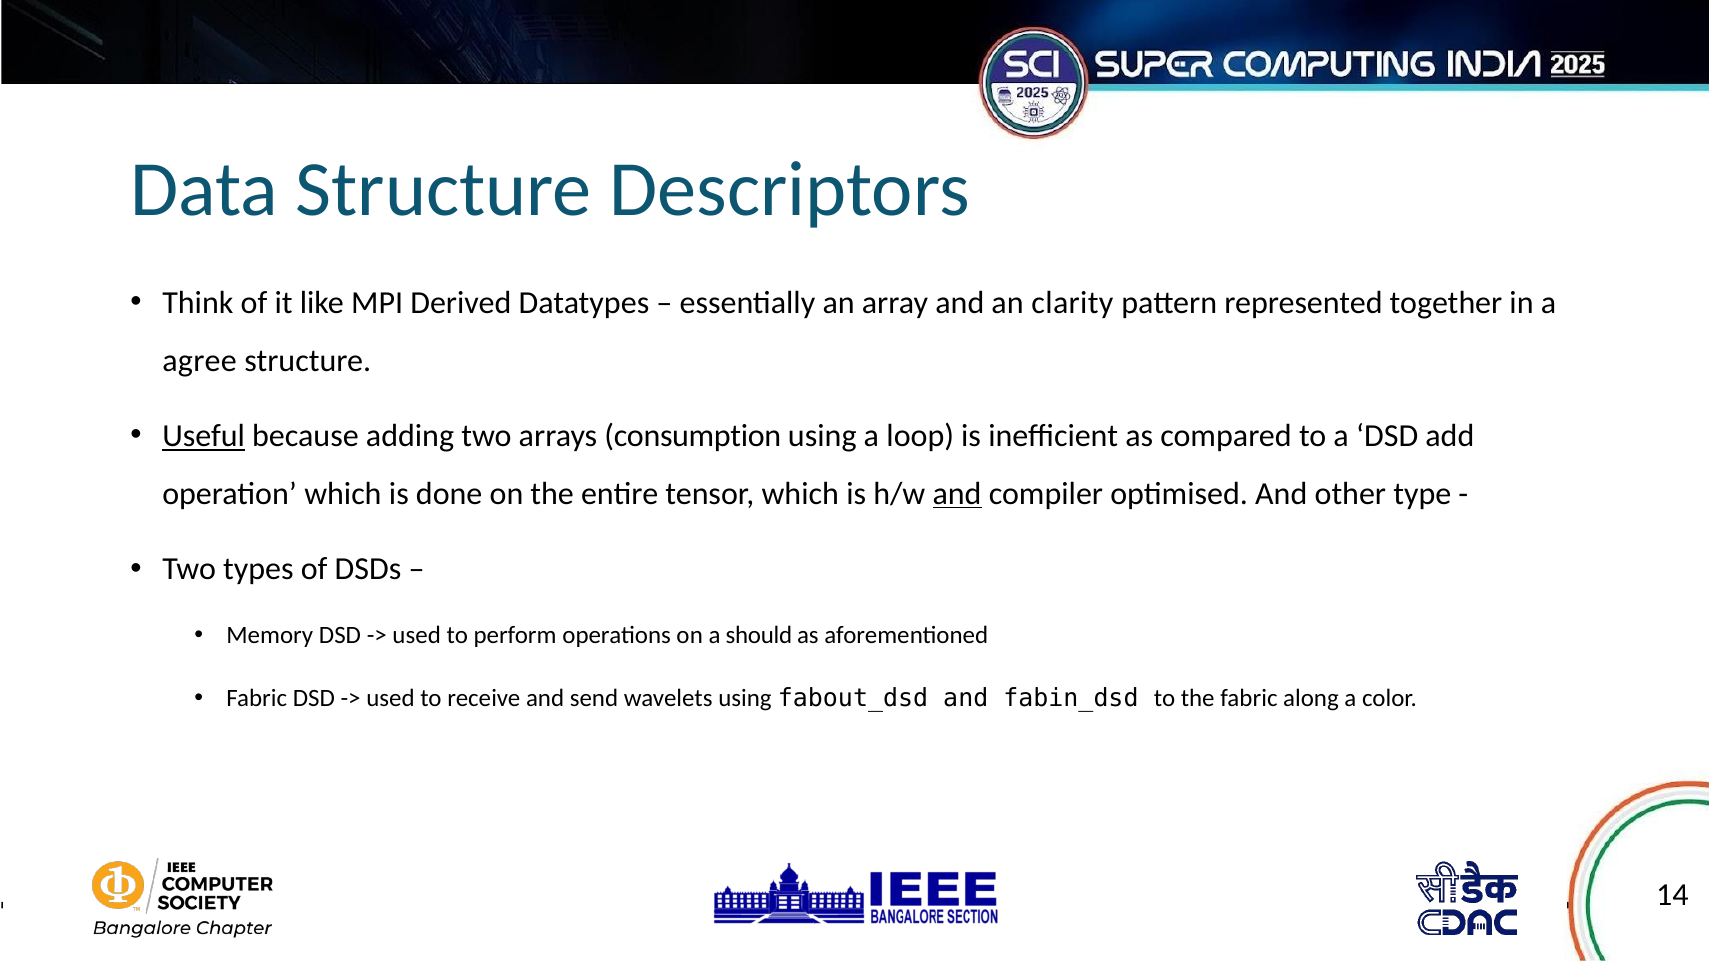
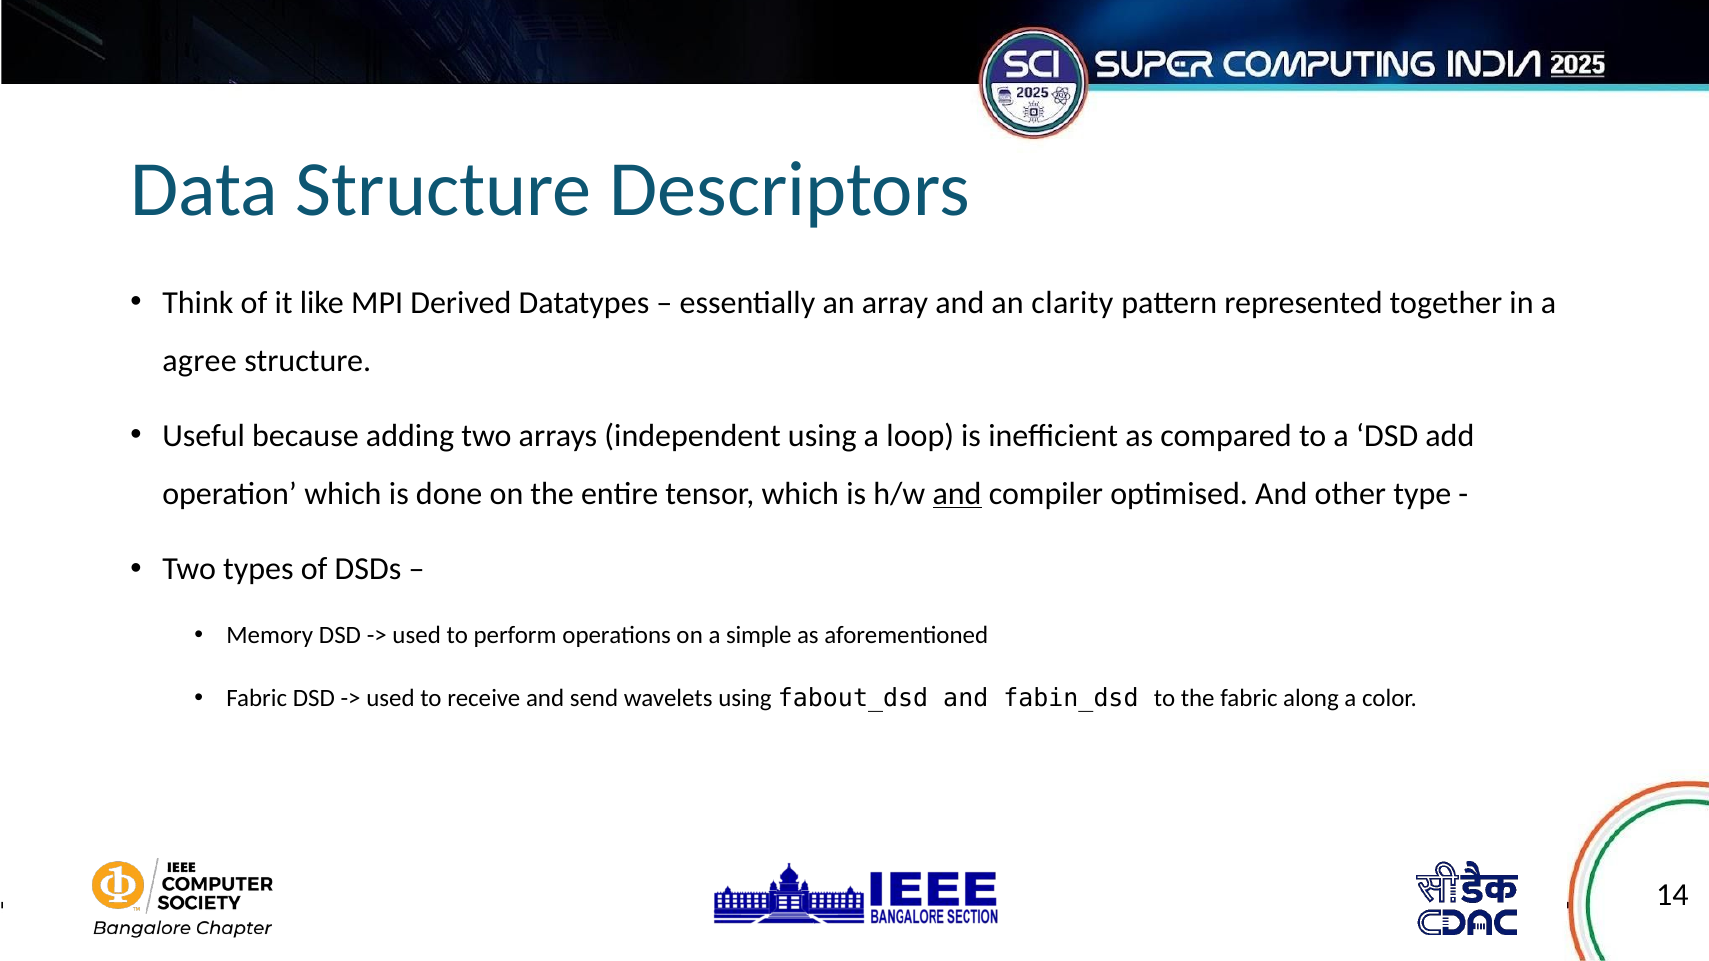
Useful underline: present -> none (204, 436)
consumption: consumption -> independent (693, 436)
should: should -> simple (759, 636)
